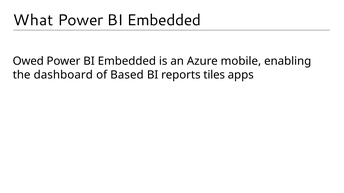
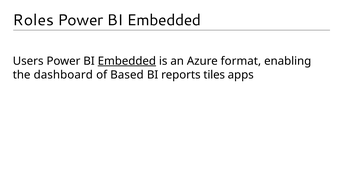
What: What -> Roles (33, 20)
Owed: Owed -> Users (28, 61)
Embedded underline: none -> present (127, 61)
mobile: mobile -> format (241, 61)
